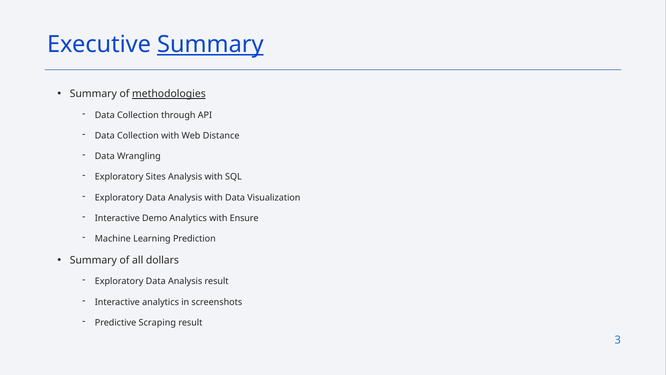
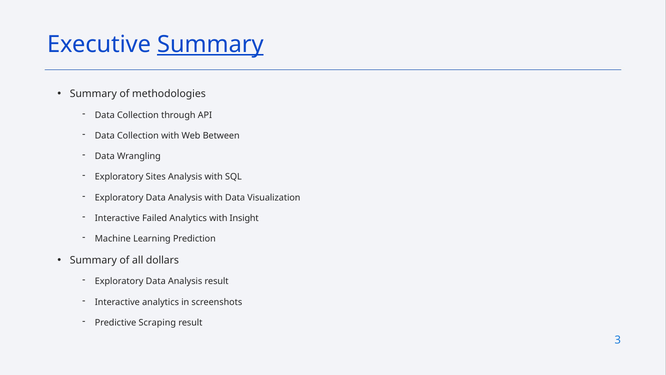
methodologies underline: present -> none (169, 94)
Distance: Distance -> Between (221, 136)
Demo: Demo -> Failed (155, 218)
Ensure: Ensure -> Insight (244, 218)
